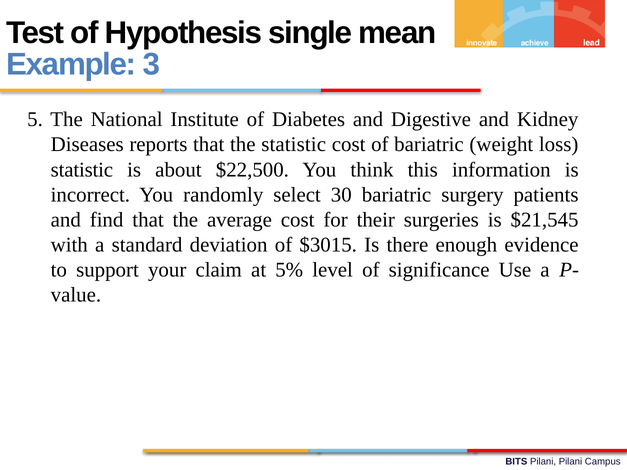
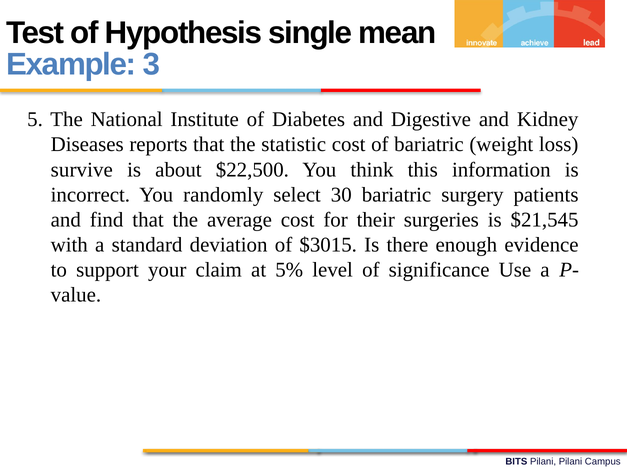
statistic: statistic -> survive (82, 170)
